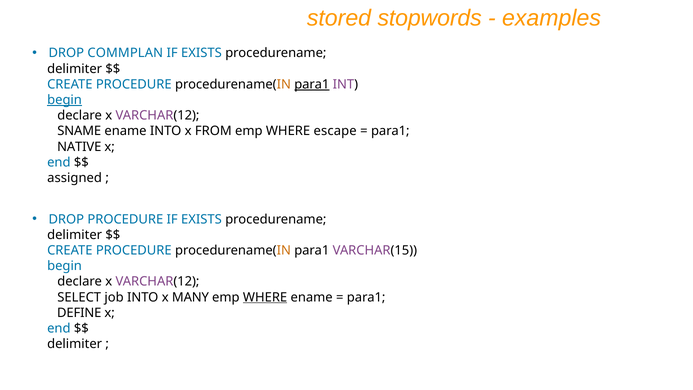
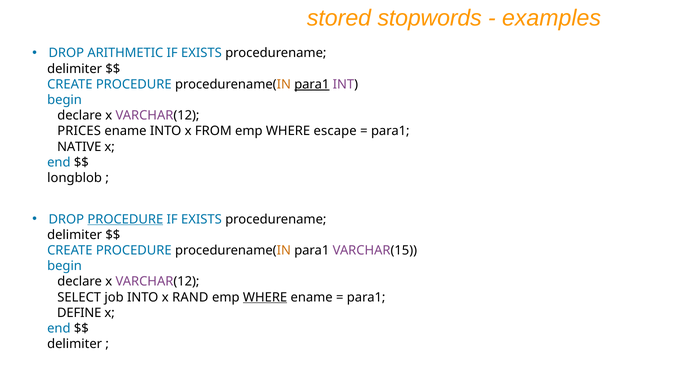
COMMPLAN: COMMPLAN -> ARITHMETIC (125, 53)
begin underline: present -> none (65, 100)
SNAME: SNAME -> PRICES (79, 131)
assigned: assigned -> longblob (75, 178)
PROCEDURE underline: none -> present (125, 219)
MANY: MANY -> RAND (190, 297)
